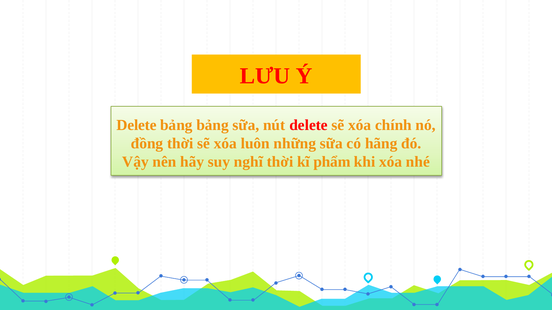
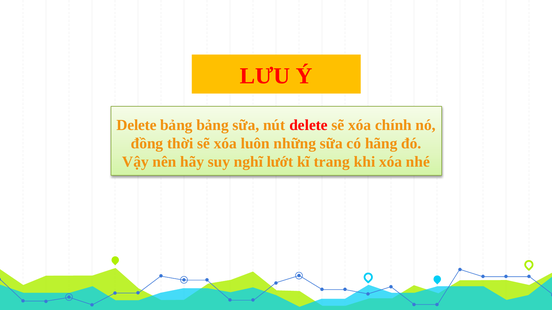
nghĩ thời: thời -> lướt (280, 162)
phẩm: phẩm -> trang (332, 162)
